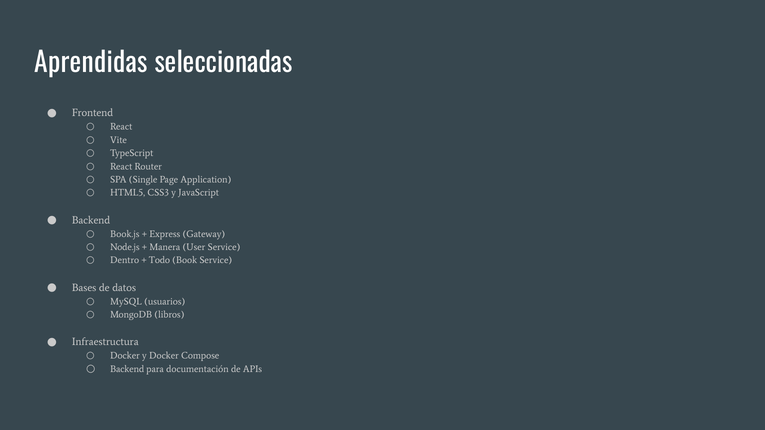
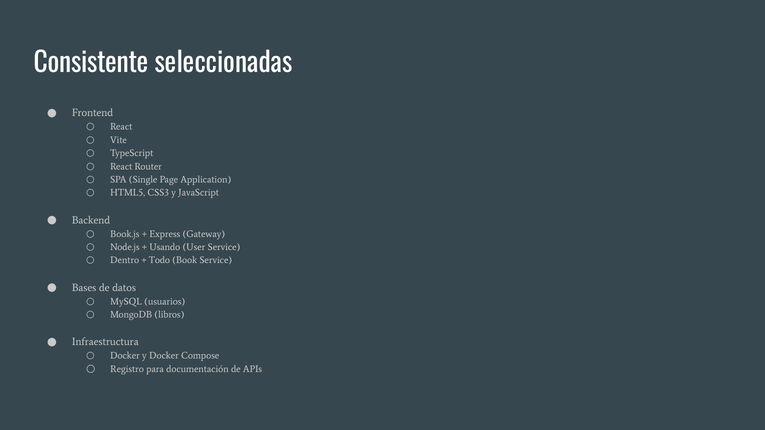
Aprendidas: Aprendidas -> Consistente (91, 63)
Manera: Manera -> Usando (165, 247)
Backend: Backend -> Registro (127, 369)
